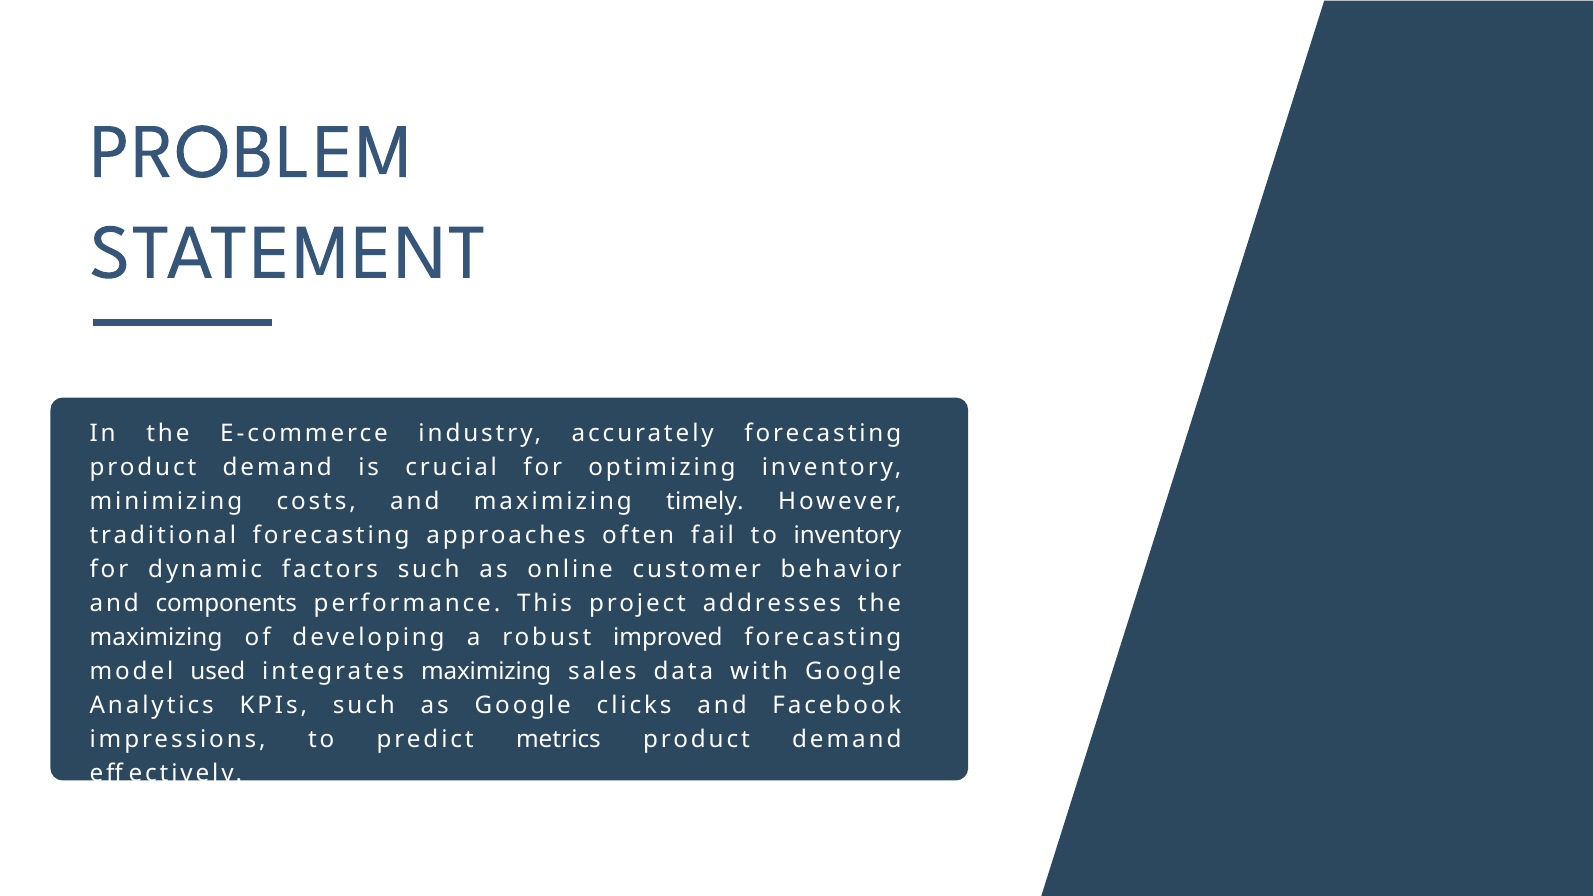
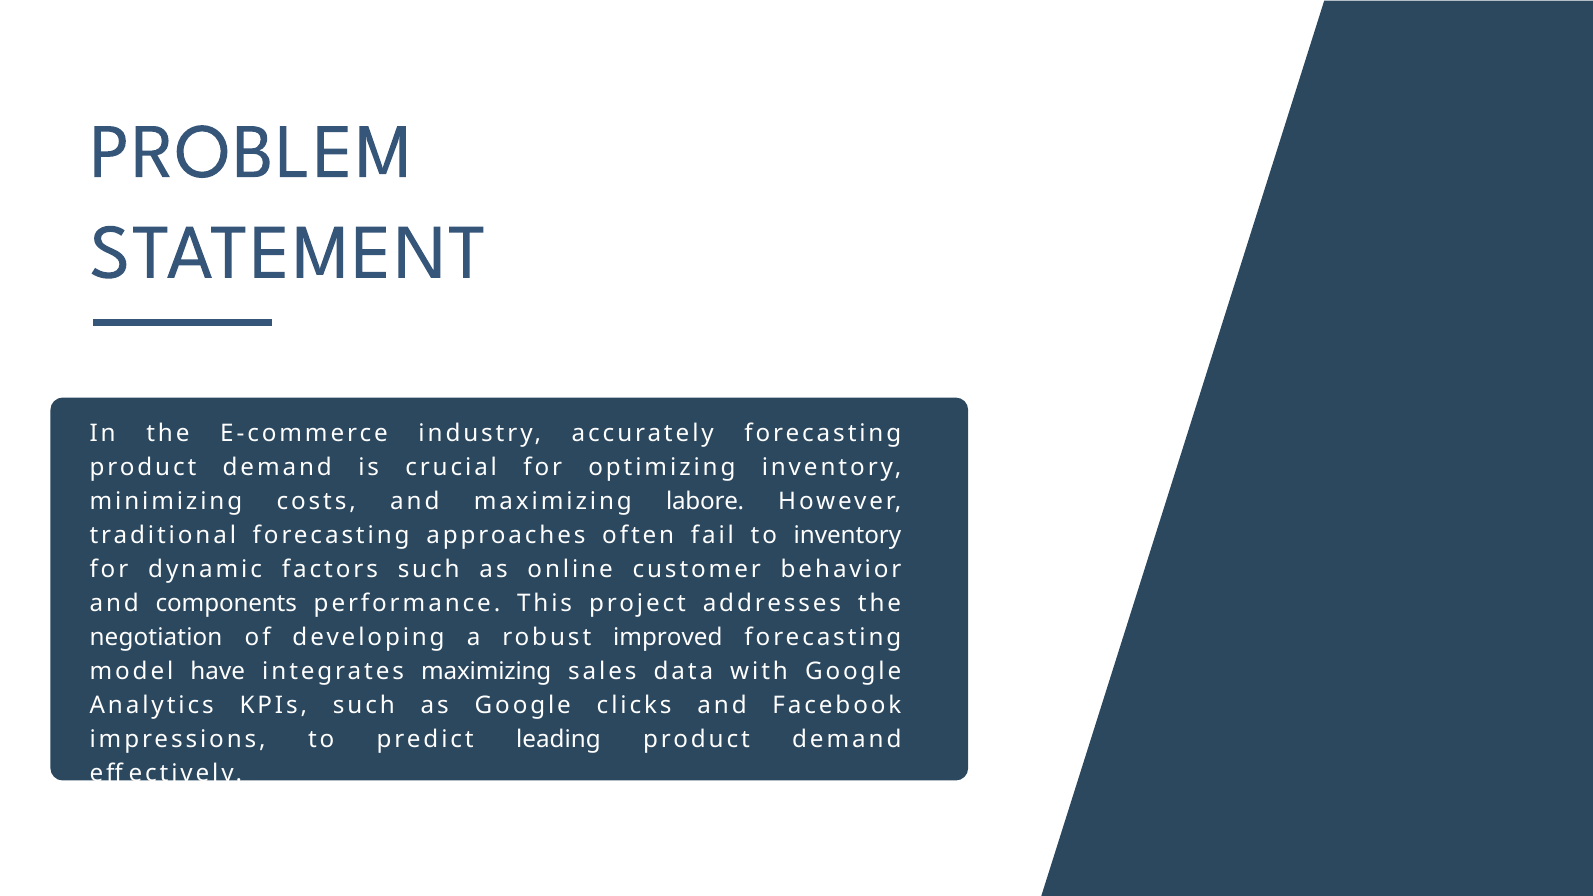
timely: timely -> labore (705, 502)
maximizing: maximizing -> negotiation (156, 638)
used: used -> have (218, 672)
metrics: metrics -> leading (558, 740)
